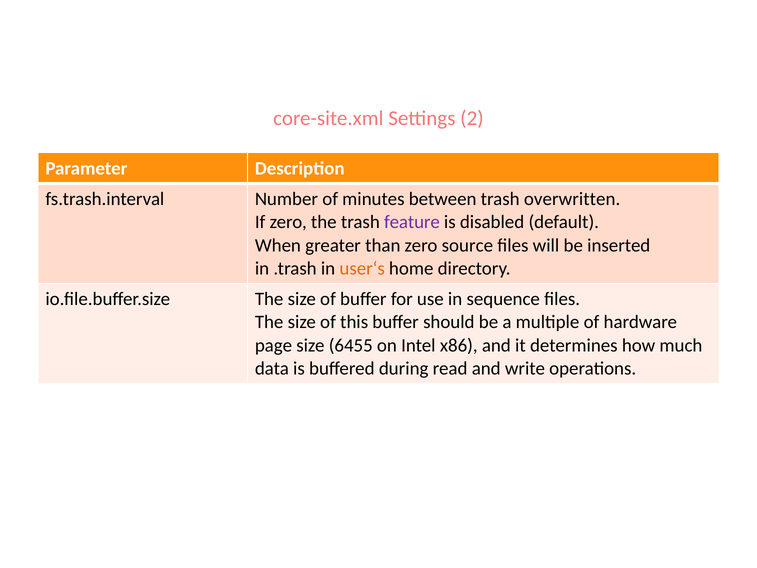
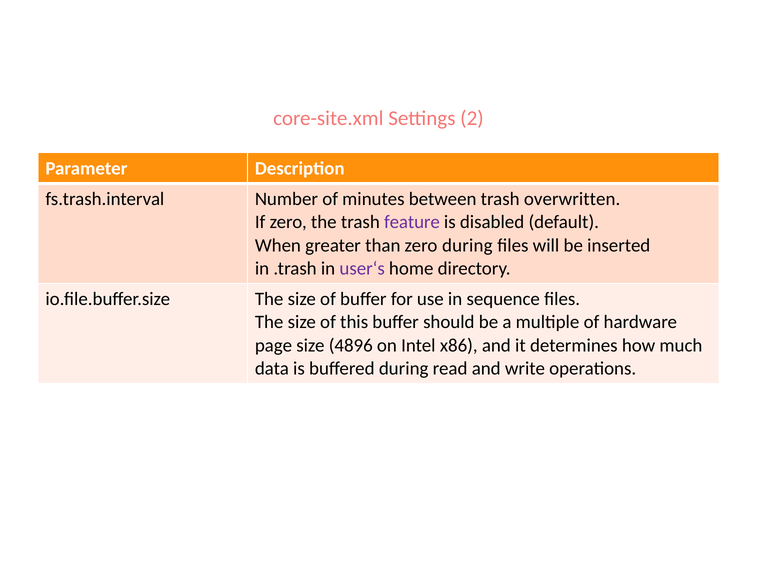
zero source: source -> during (467, 245)
user‘s colour: orange -> purple (362, 268)
6455: 6455 -> 4896 (351, 345)
